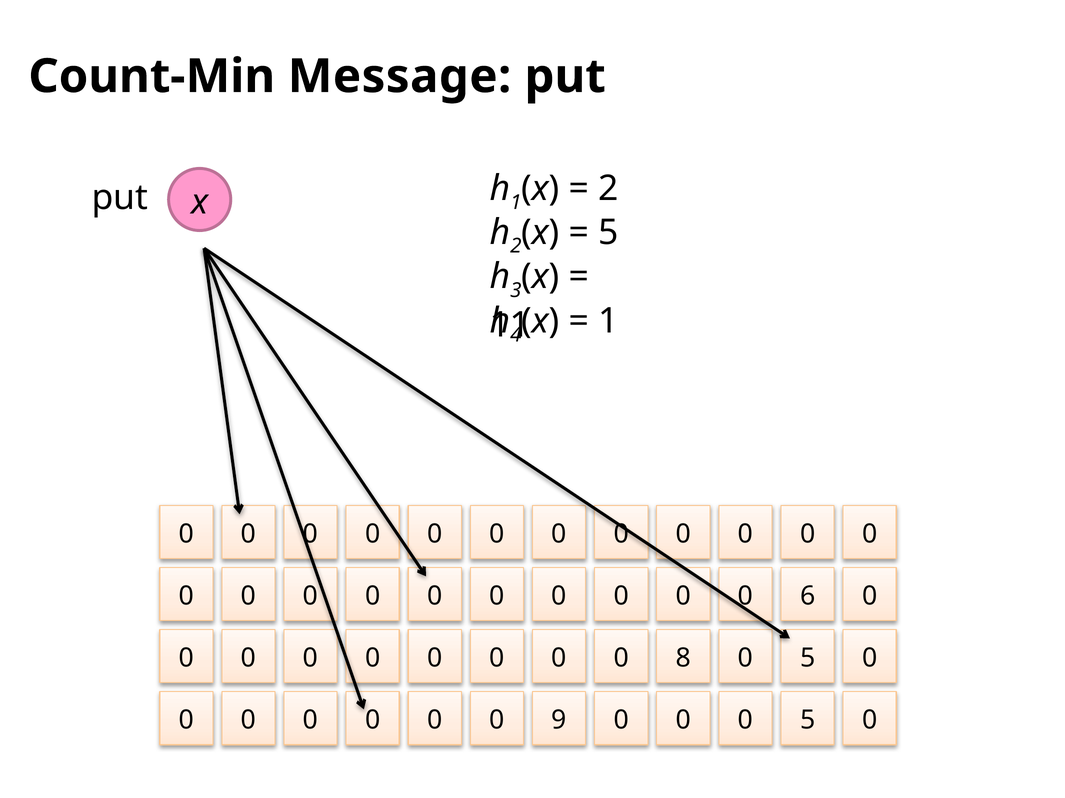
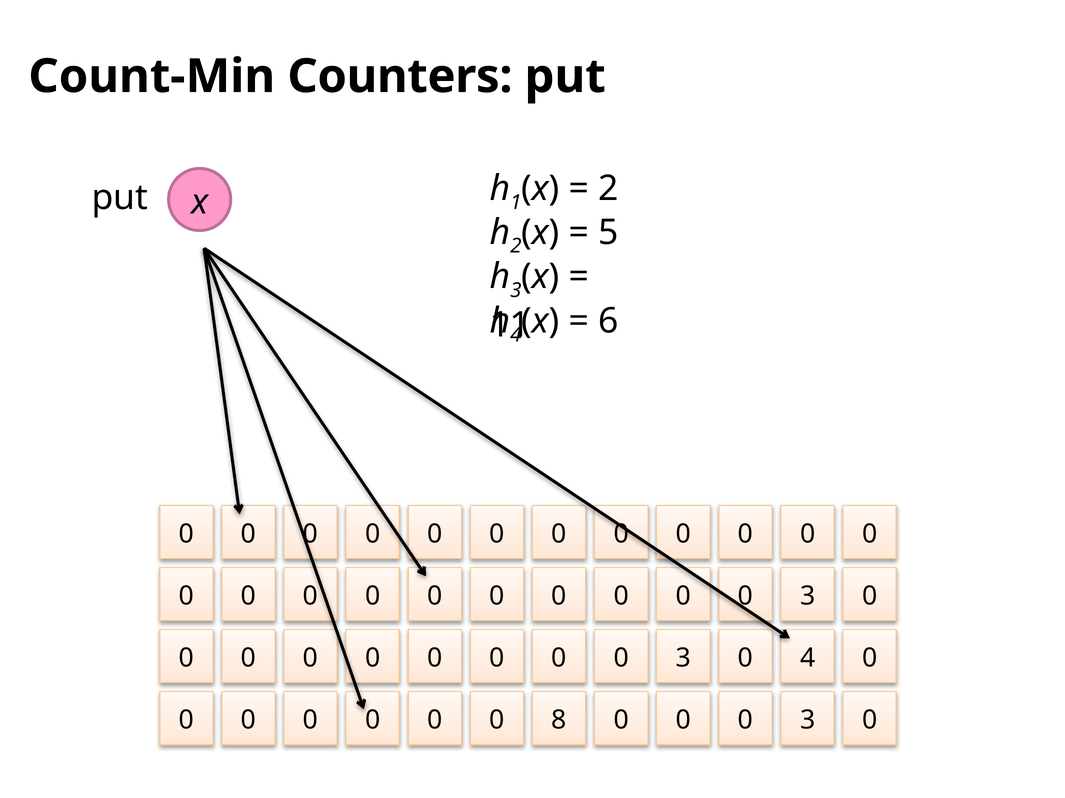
Message: Message -> Counters (400, 77)
1: 1 -> 6 (608, 321)
6: 6 -> 3 (808, 596)
8: 8 -> 3 (683, 659)
5: 5 -> 4 (808, 659)
9: 9 -> 8 (559, 721)
5: 5 -> 3 (808, 721)
